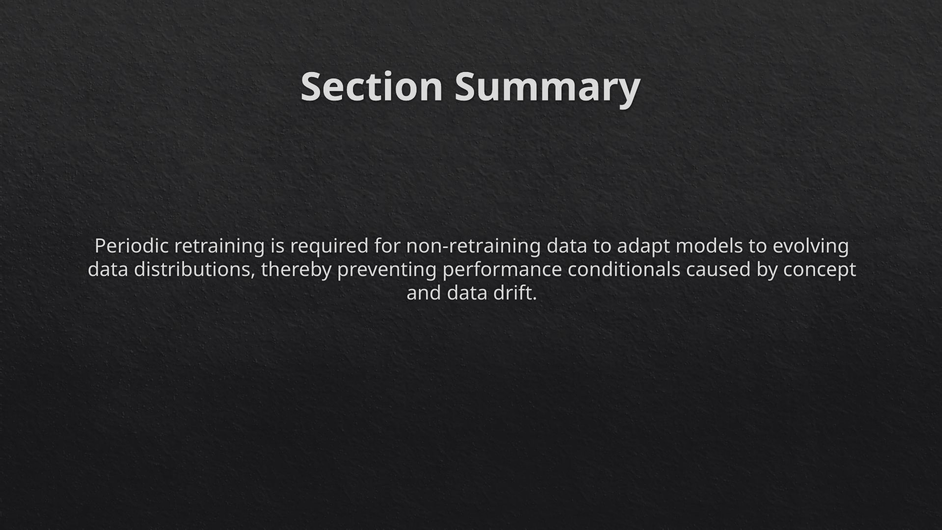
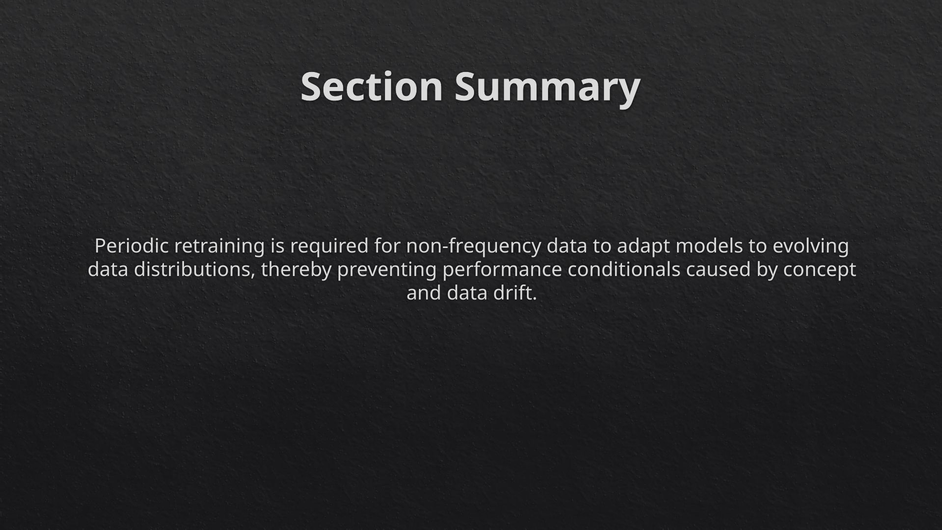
non-retraining: non-retraining -> non-frequency (474, 246)
